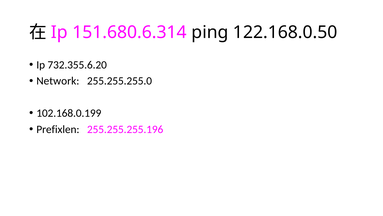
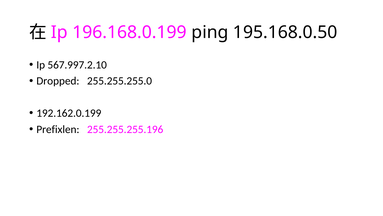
151.680.6.314: 151.680.6.314 -> 196.168.0.199 (129, 32)
122.168.0.50: 122.168.0.50 -> 195.168.0.50 (285, 32)
732.355.6.20: 732.355.6.20 -> 567.997.2.10 (77, 65)
Network: Network -> Dropped (58, 81)
102.168.0.199: 102.168.0.199 -> 192.162.0.199 (69, 113)
